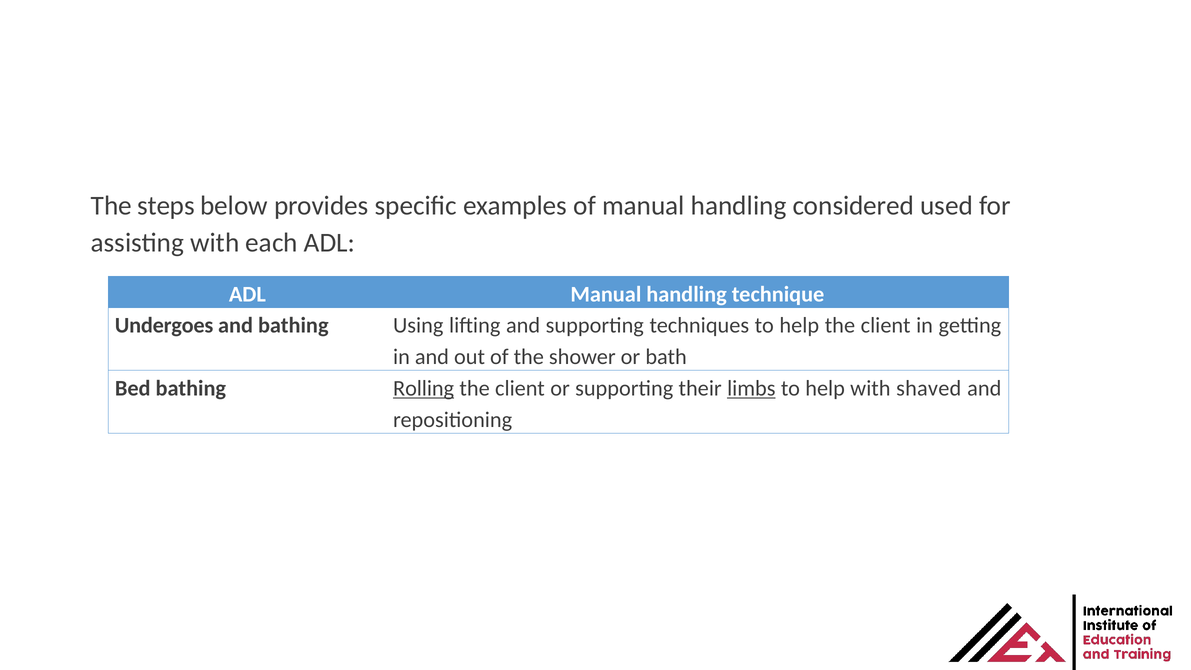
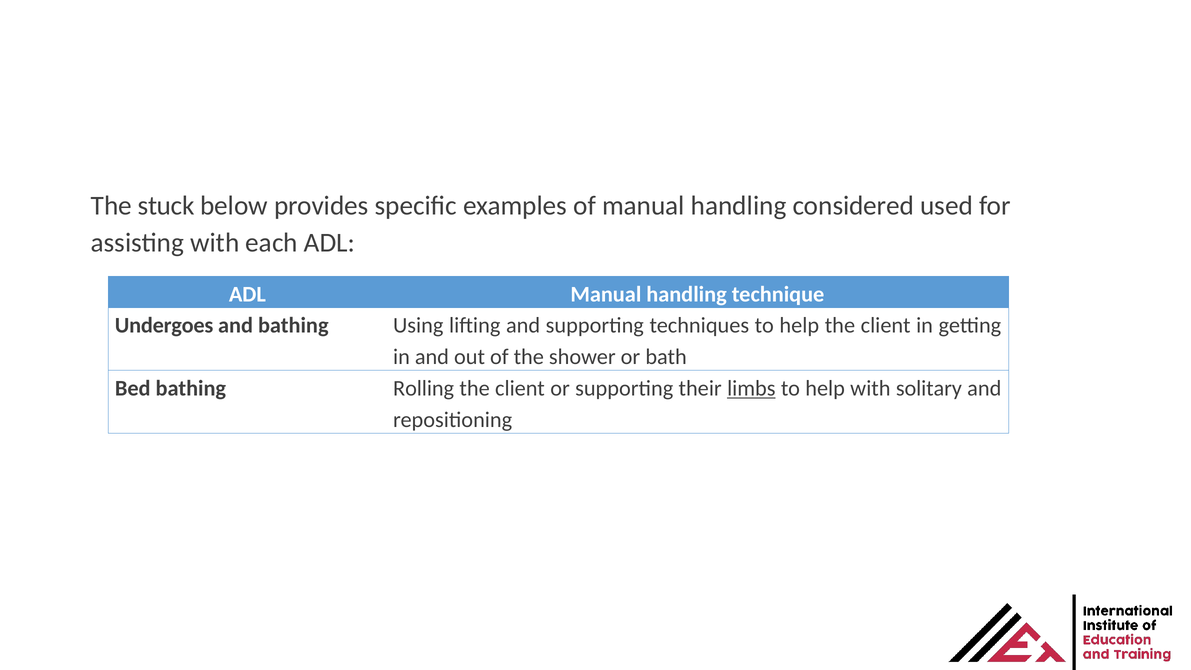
steps: steps -> stuck (166, 206)
Rolling underline: present -> none (424, 388)
shaved: shaved -> solitary (929, 388)
